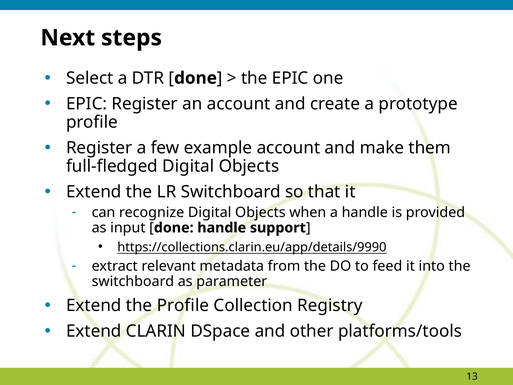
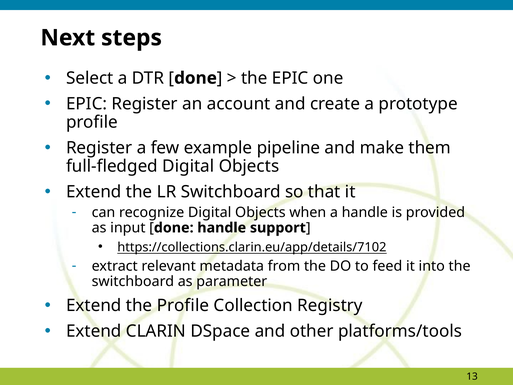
example account: account -> pipeline (289, 148)
https://collections.clarin.eu/app/details/9990: https://collections.clarin.eu/app/details/9990 -> https://collections.clarin.eu/app/details/7102 (252, 247)
